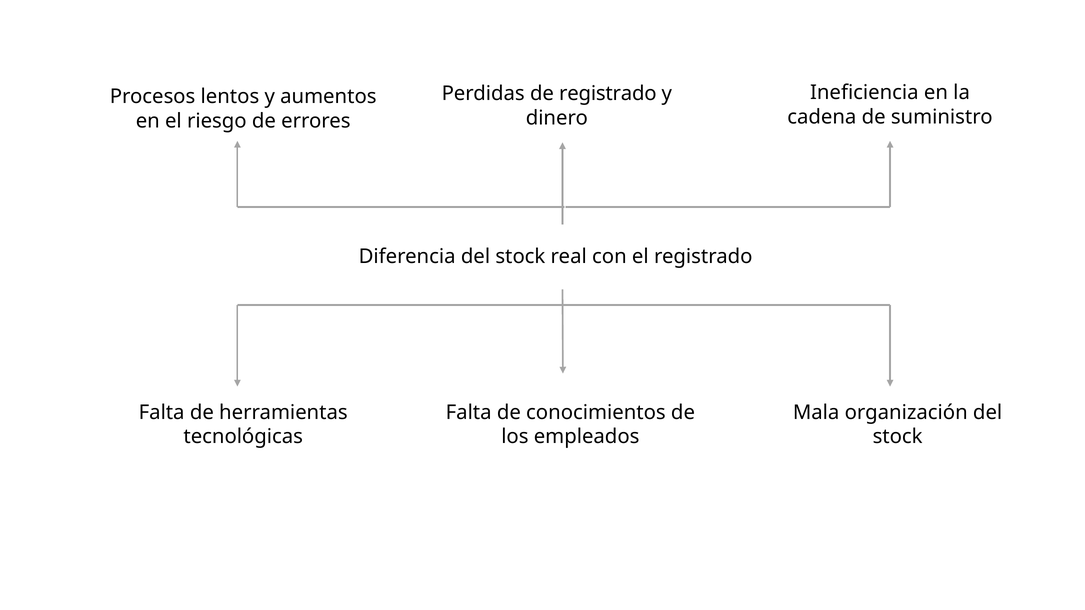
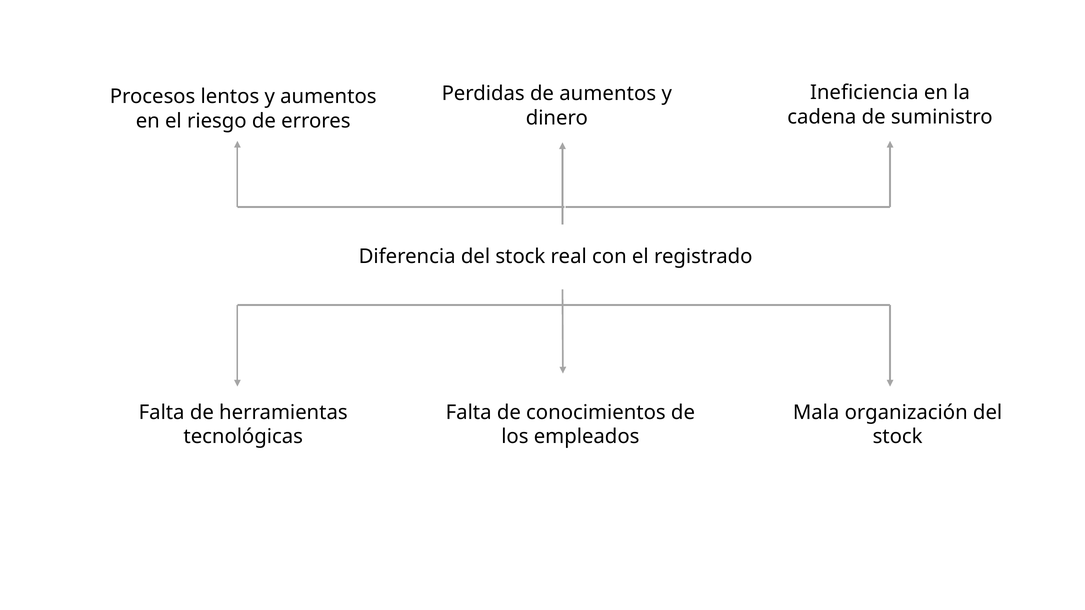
de registrado: registrado -> aumentos (608, 94)
